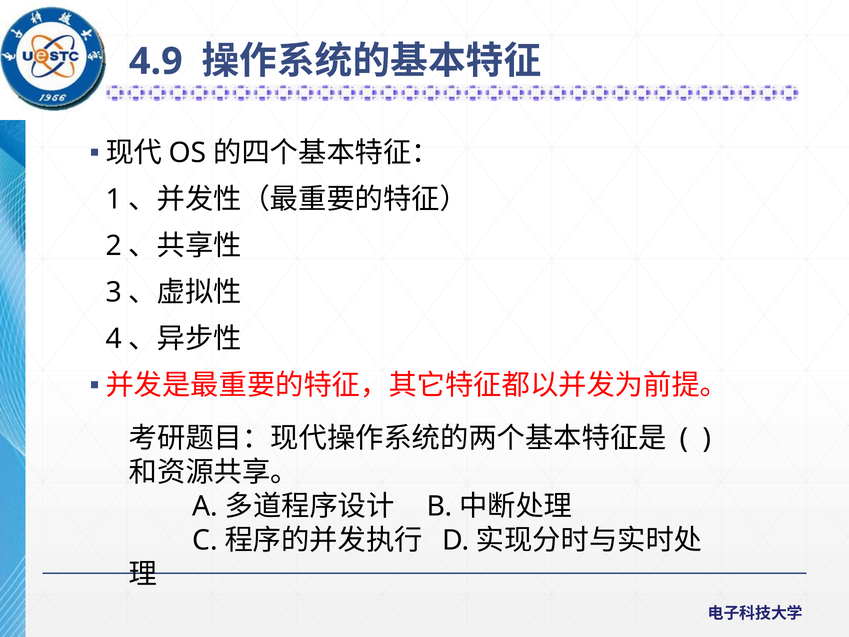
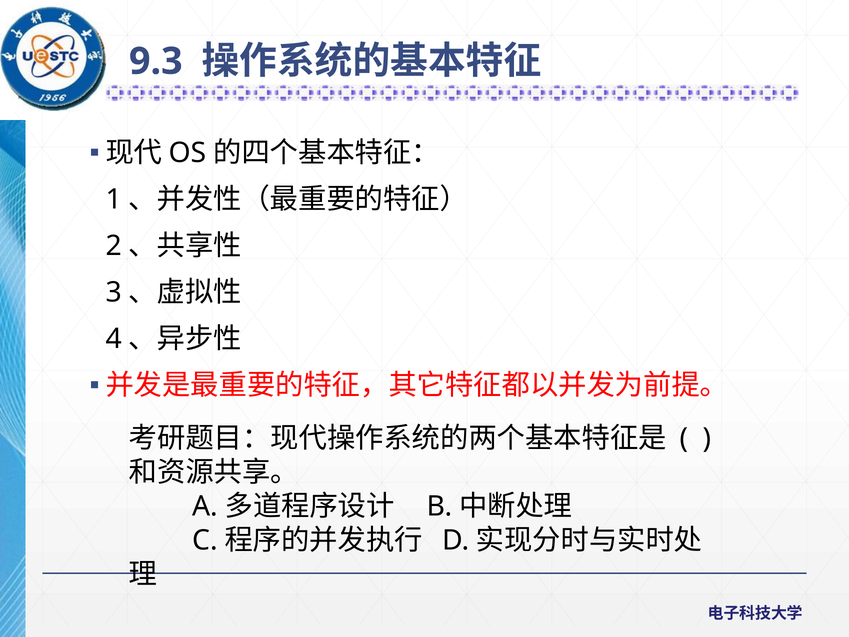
4.9: 4.9 -> 9.3 (156, 61)
